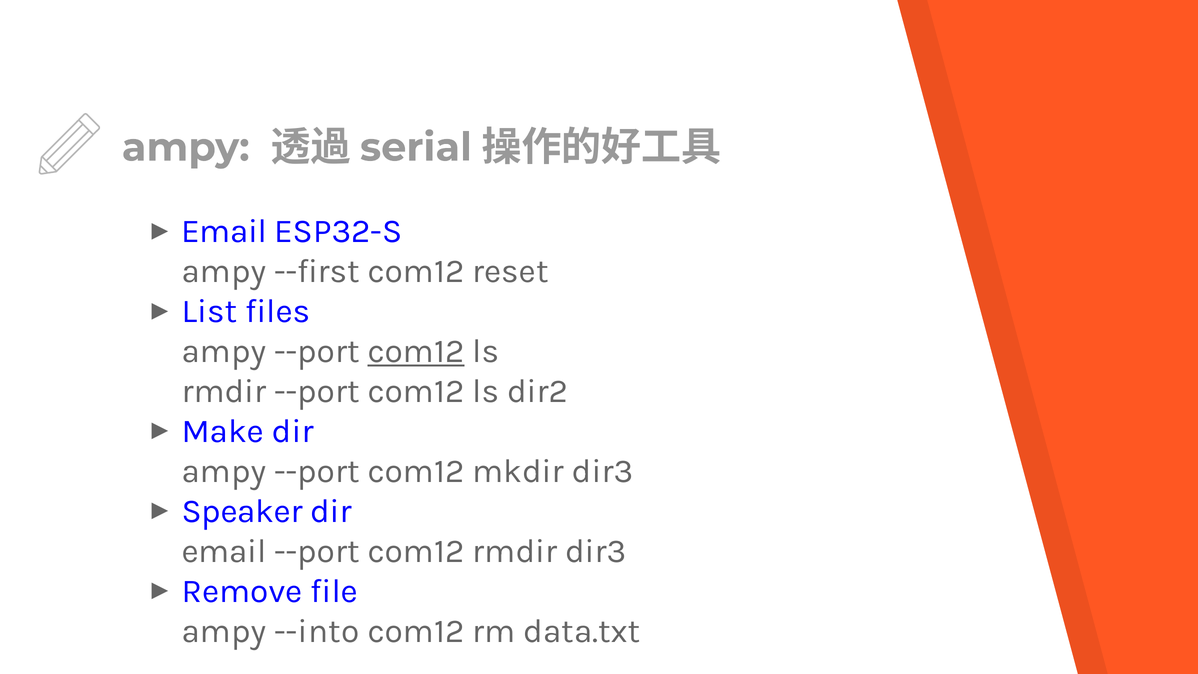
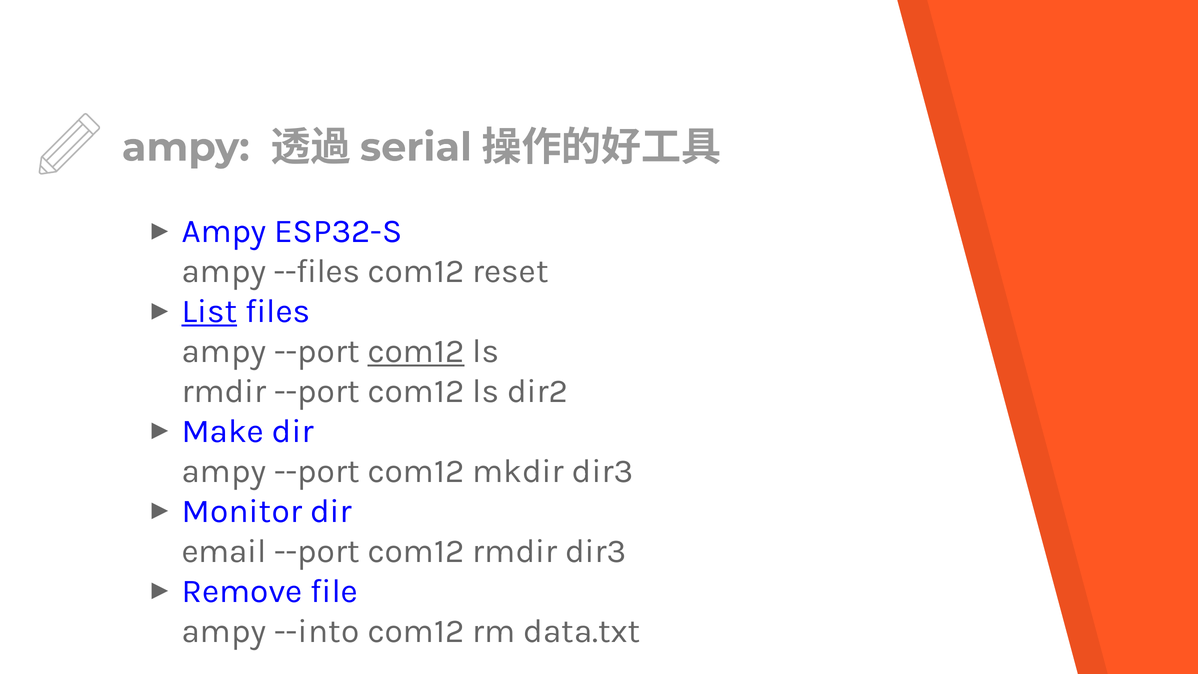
Email: Email -> Ampy (224, 231)
--first: --first -> --files (317, 271)
List underline: none -> present (209, 311)
Speaker: Speaker -> Monitor (242, 511)
